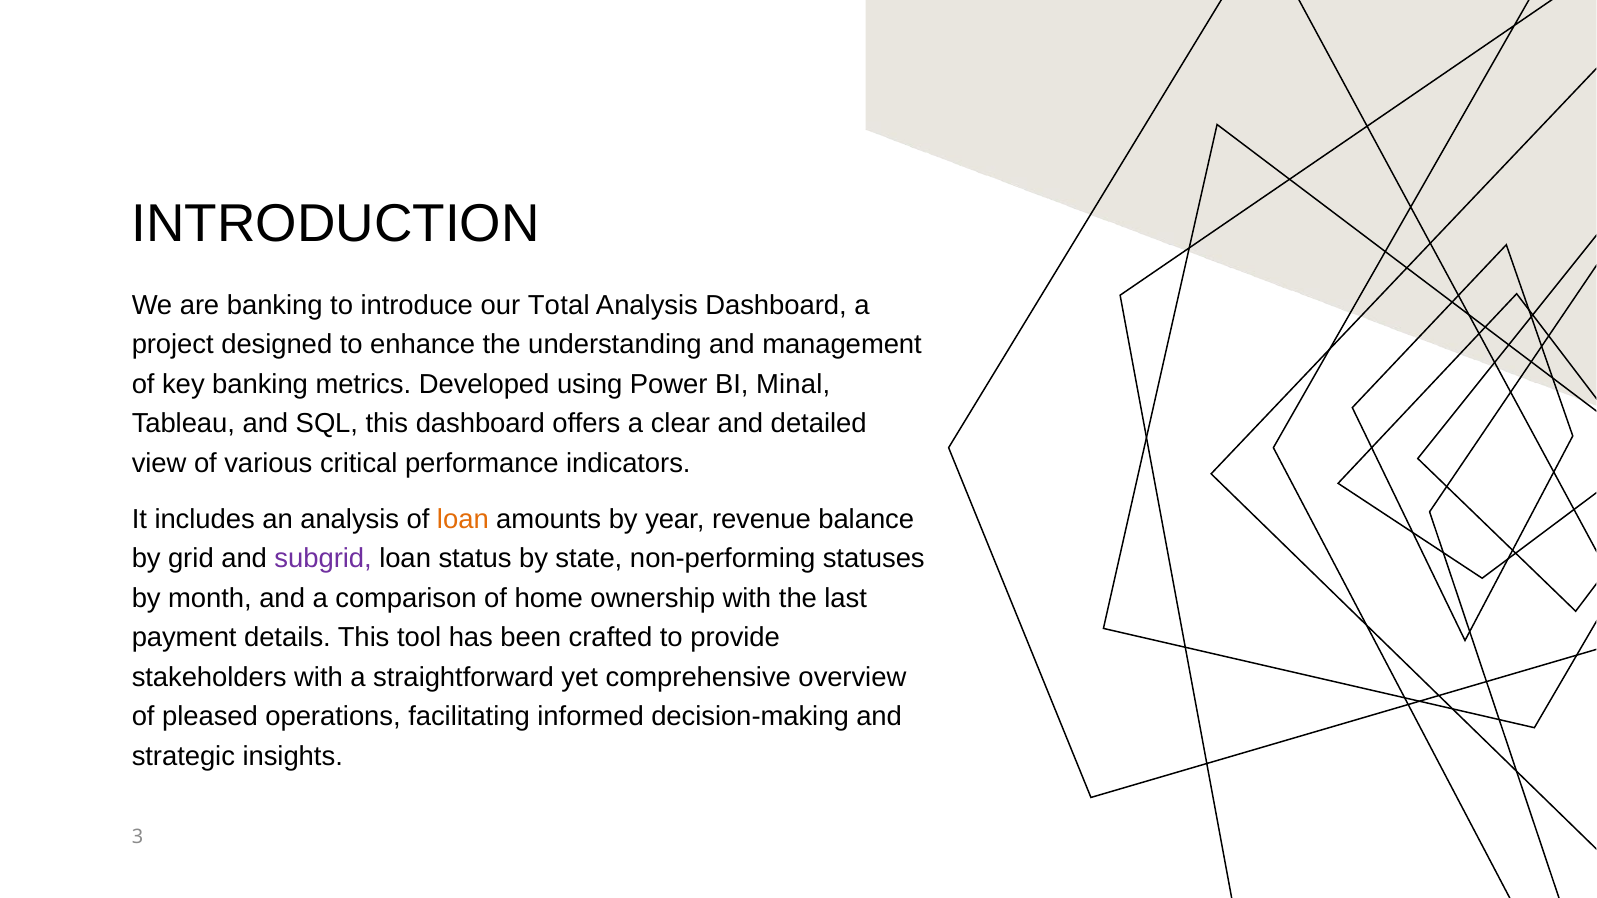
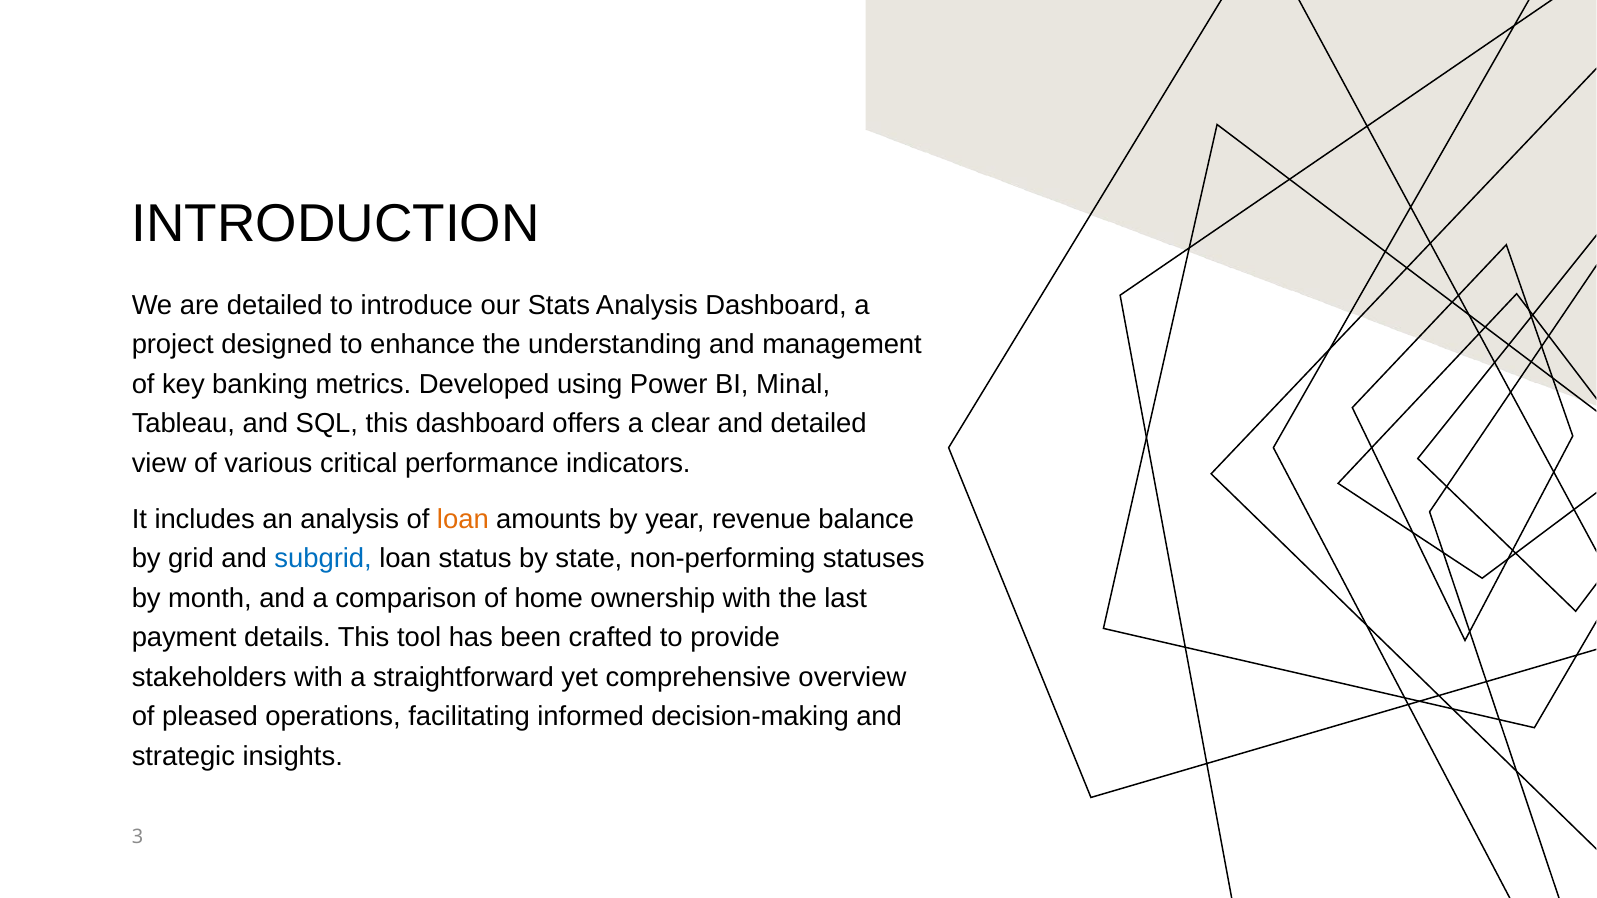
are banking: banking -> detailed (275, 305)
Total: Total -> Stats (559, 305)
subgrid colour: purple -> blue (323, 559)
